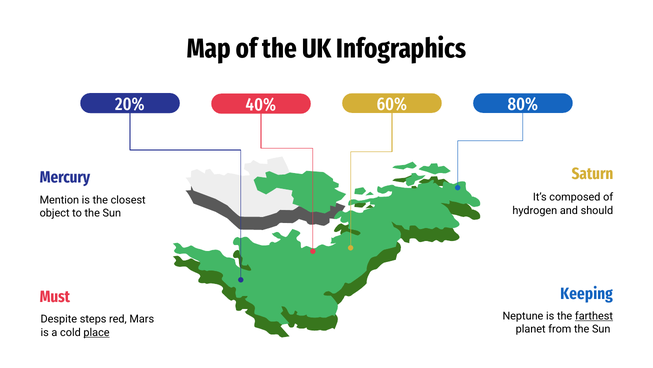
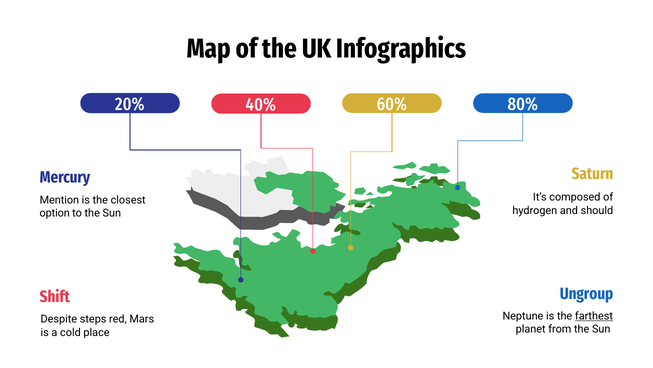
object: object -> option (55, 213)
Keeping: Keeping -> Ungroup (587, 293)
Must: Must -> Shift (55, 297)
place underline: present -> none (97, 332)
